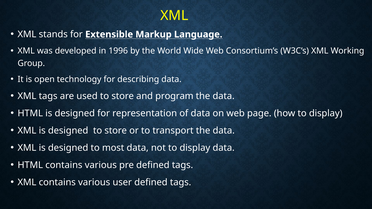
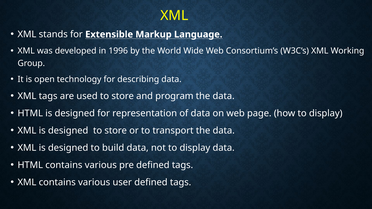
most: most -> build (113, 148)
